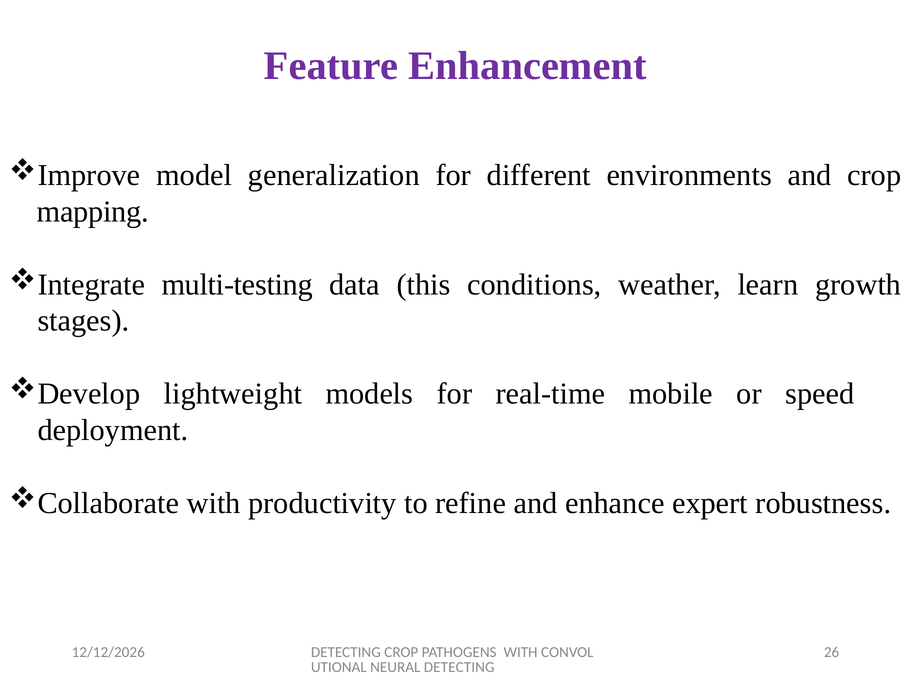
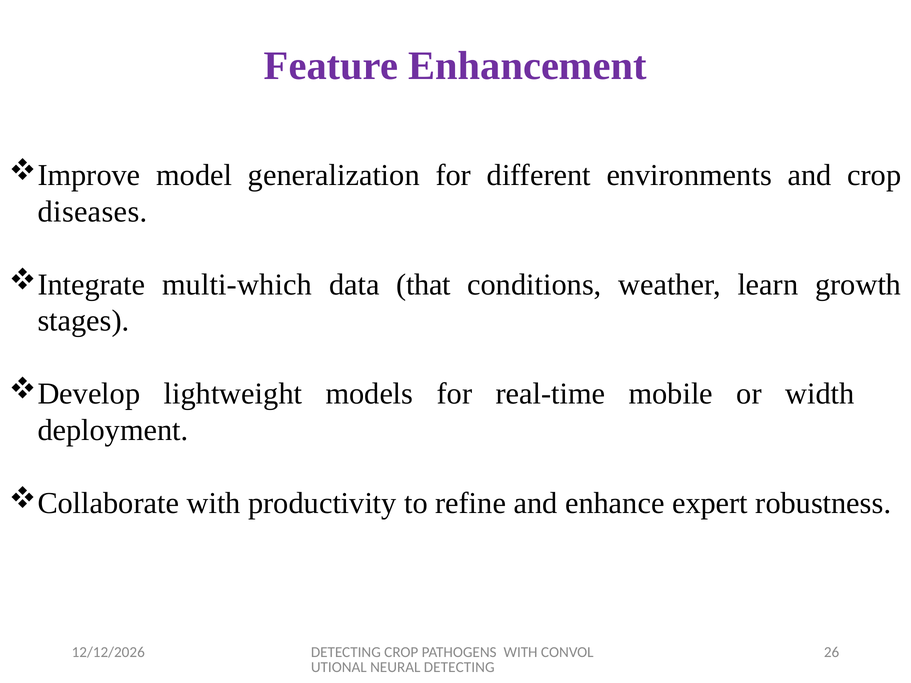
mapping: mapping -> diseases (93, 212)
multi-testing: multi-testing -> multi-which (237, 285)
this: this -> that (424, 285)
speed: speed -> width (820, 394)
